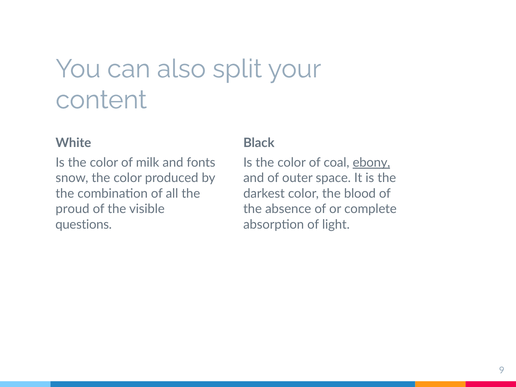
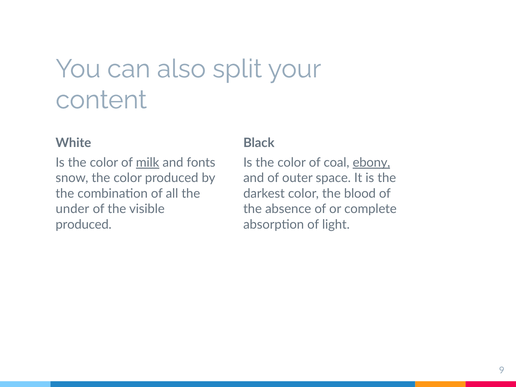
milk underline: none -> present (148, 163)
proud: proud -> under (72, 209)
questions: questions -> produced (84, 225)
